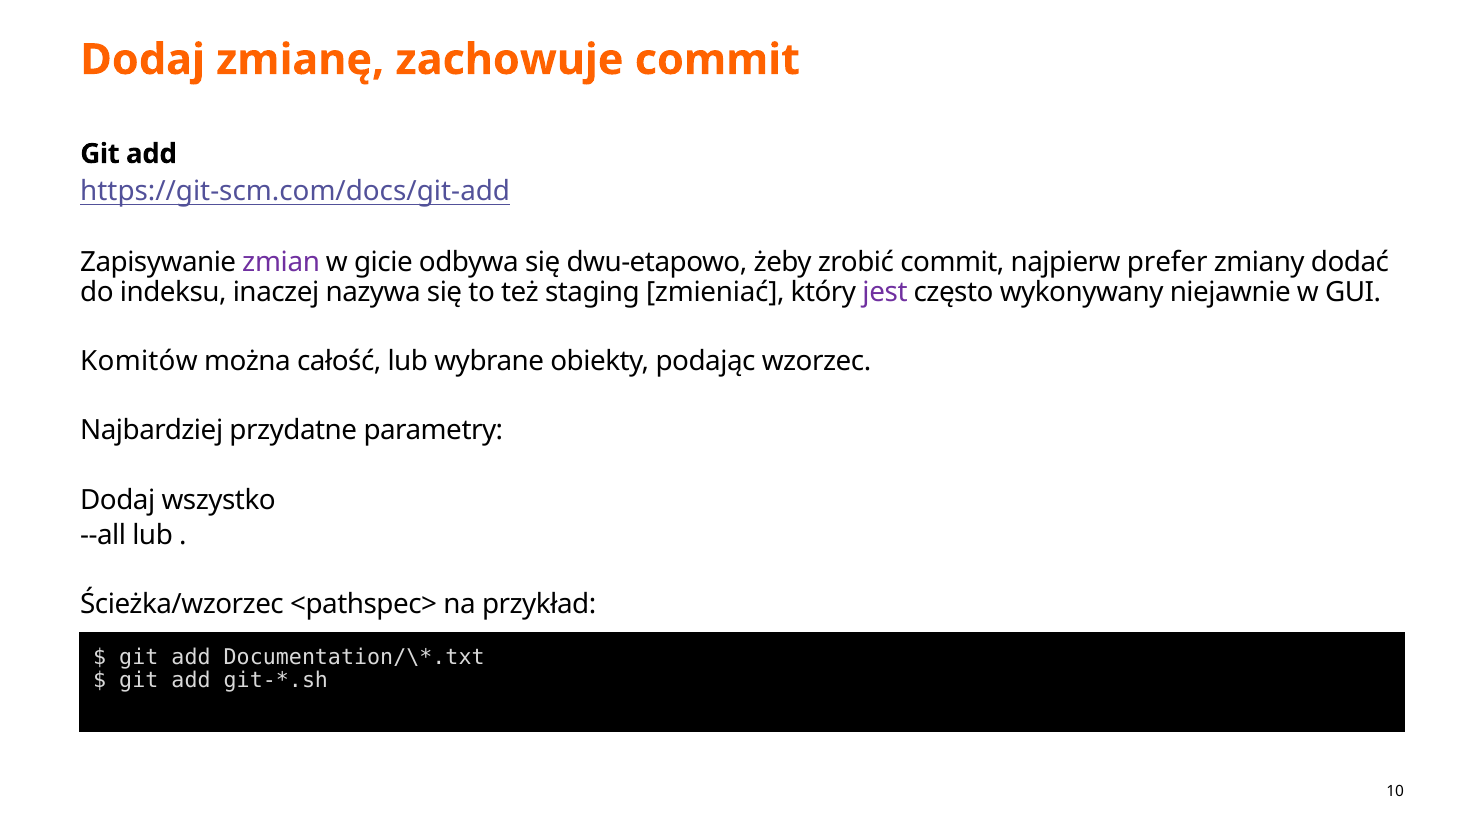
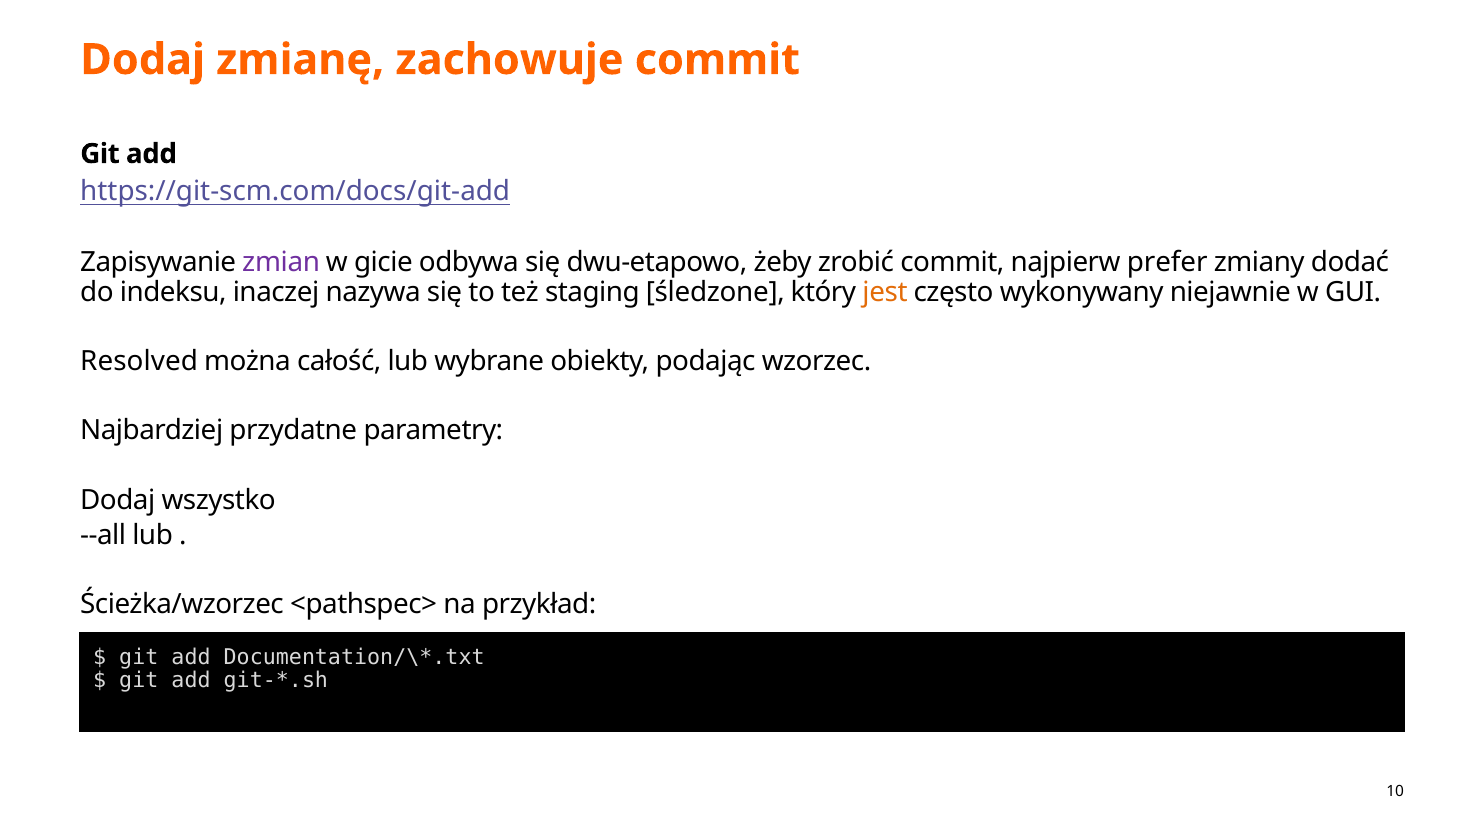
zmieniać: zmieniać -> śledzone (715, 292)
jest colour: purple -> orange (885, 292)
Komitów: Komitów -> Resolved (139, 361)
